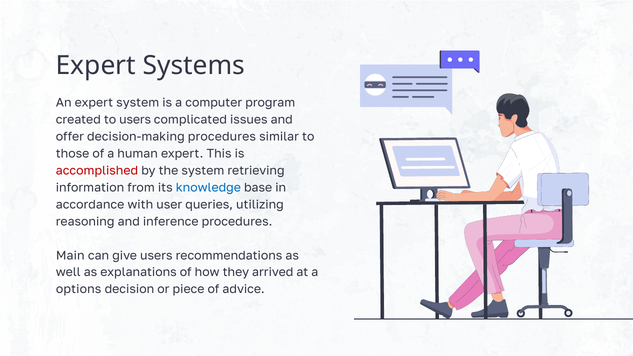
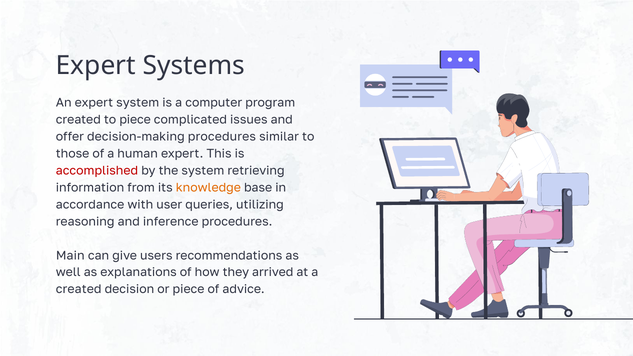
to users: users -> piece (135, 120)
knowledge colour: blue -> orange (208, 188)
options: options -> created (79, 289)
